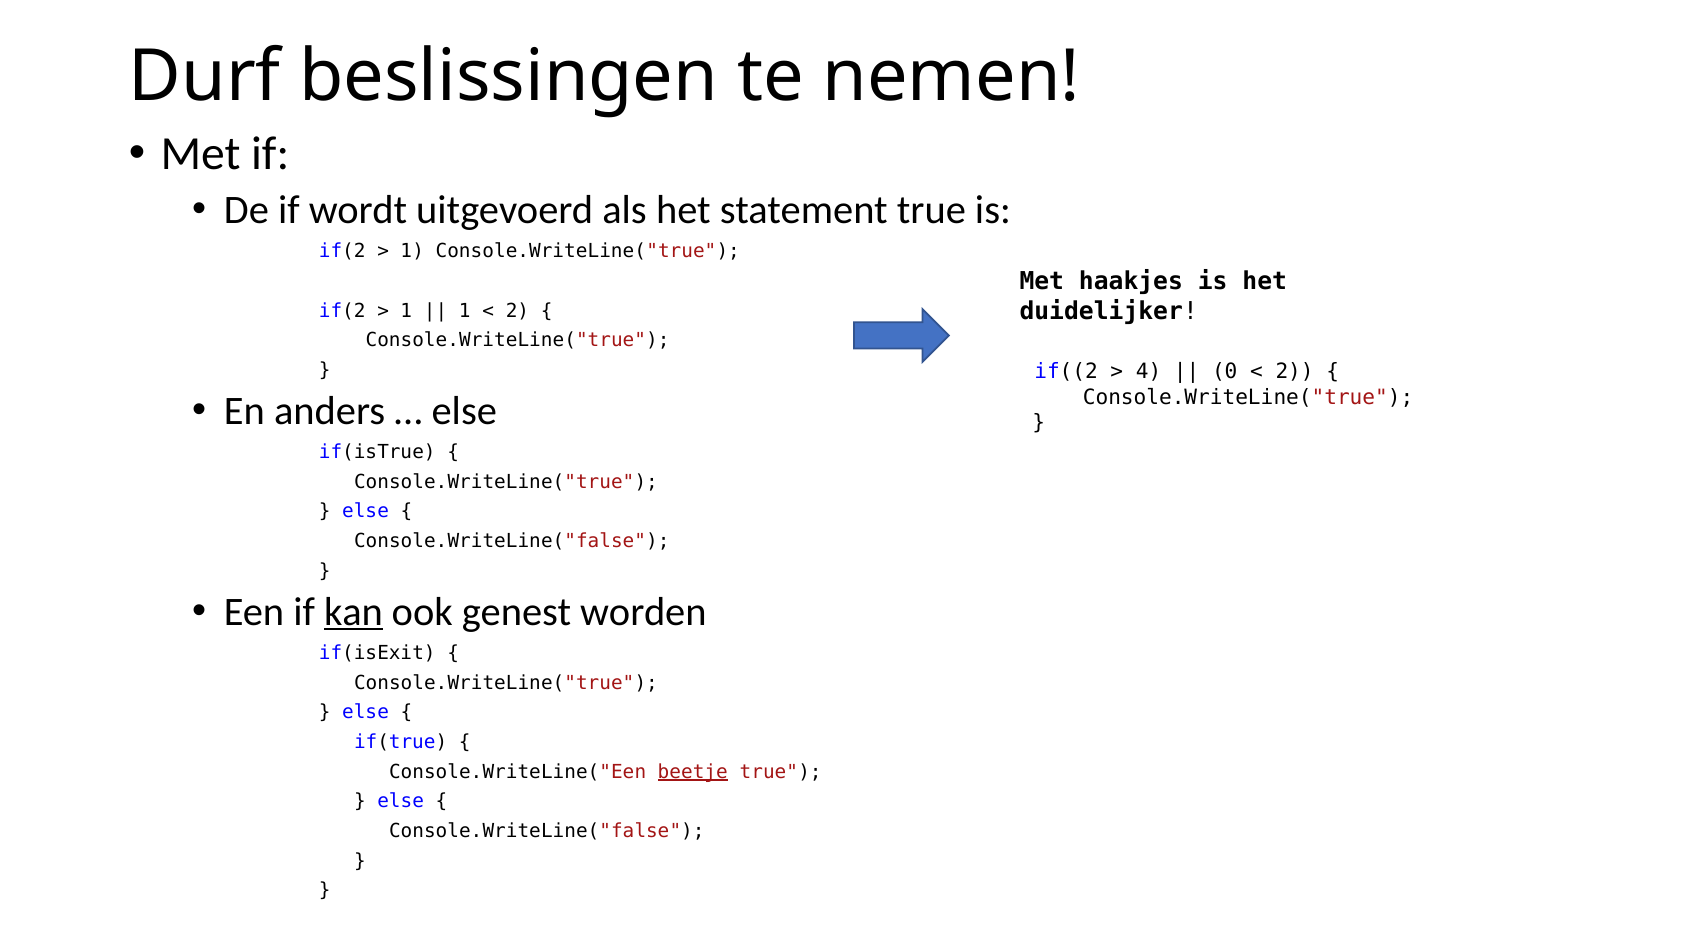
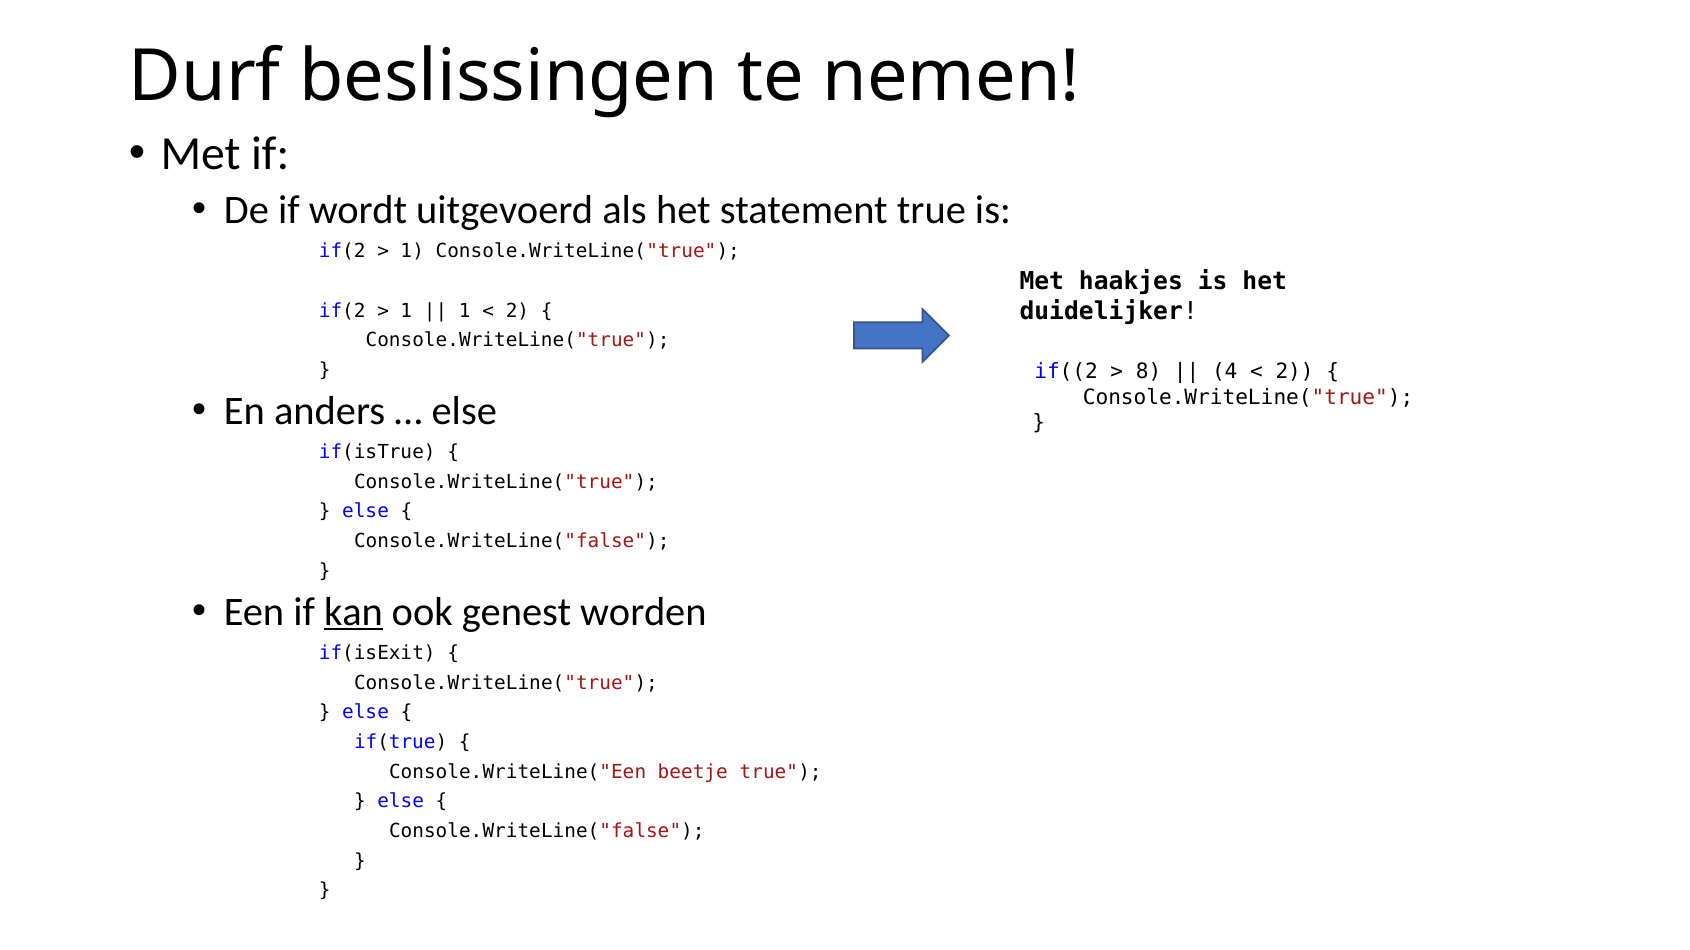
4: 4 -> 8 (1149, 372)
0: 0 -> 4 (1225, 372)
beetje underline: present -> none (693, 772)
